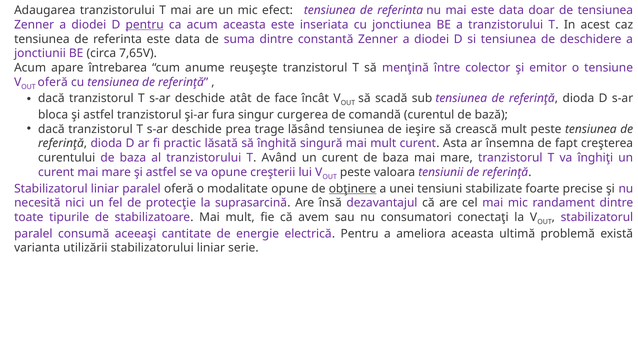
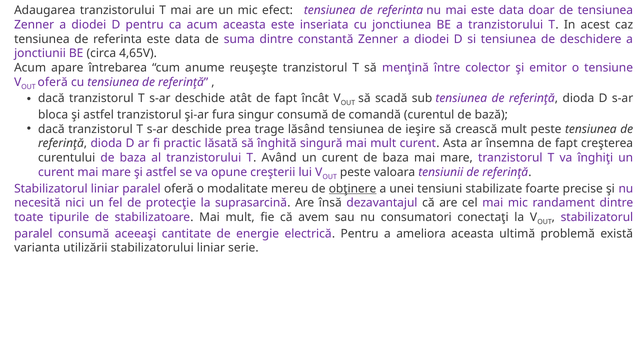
pentru underline: present -> none (145, 25)
7,65V: 7,65V -> 4,65V (138, 53)
atât de face: face -> fapt (286, 98)
singur curgerea: curgerea -> consumă (303, 115)
modalitate opune: opune -> mereu (290, 188)
